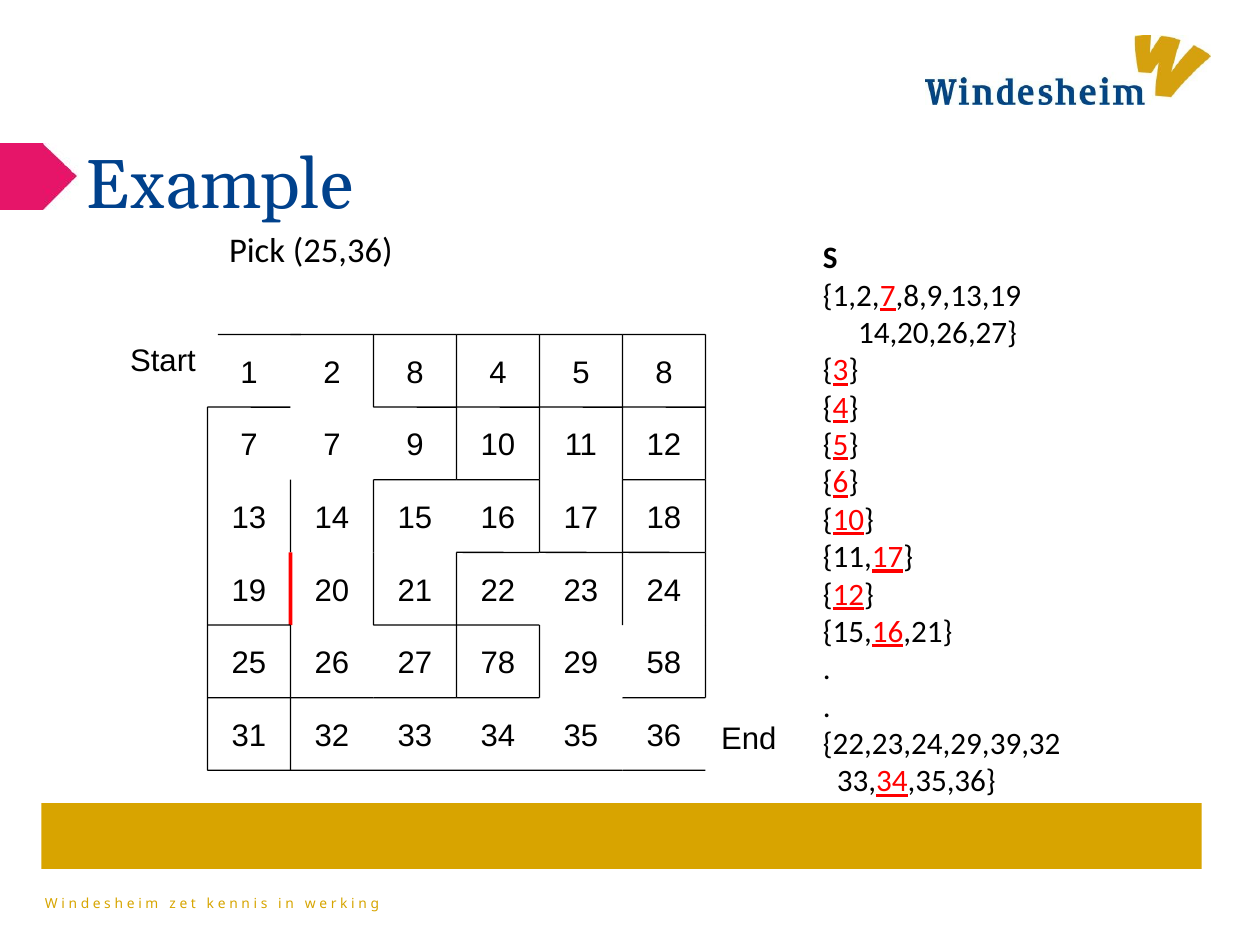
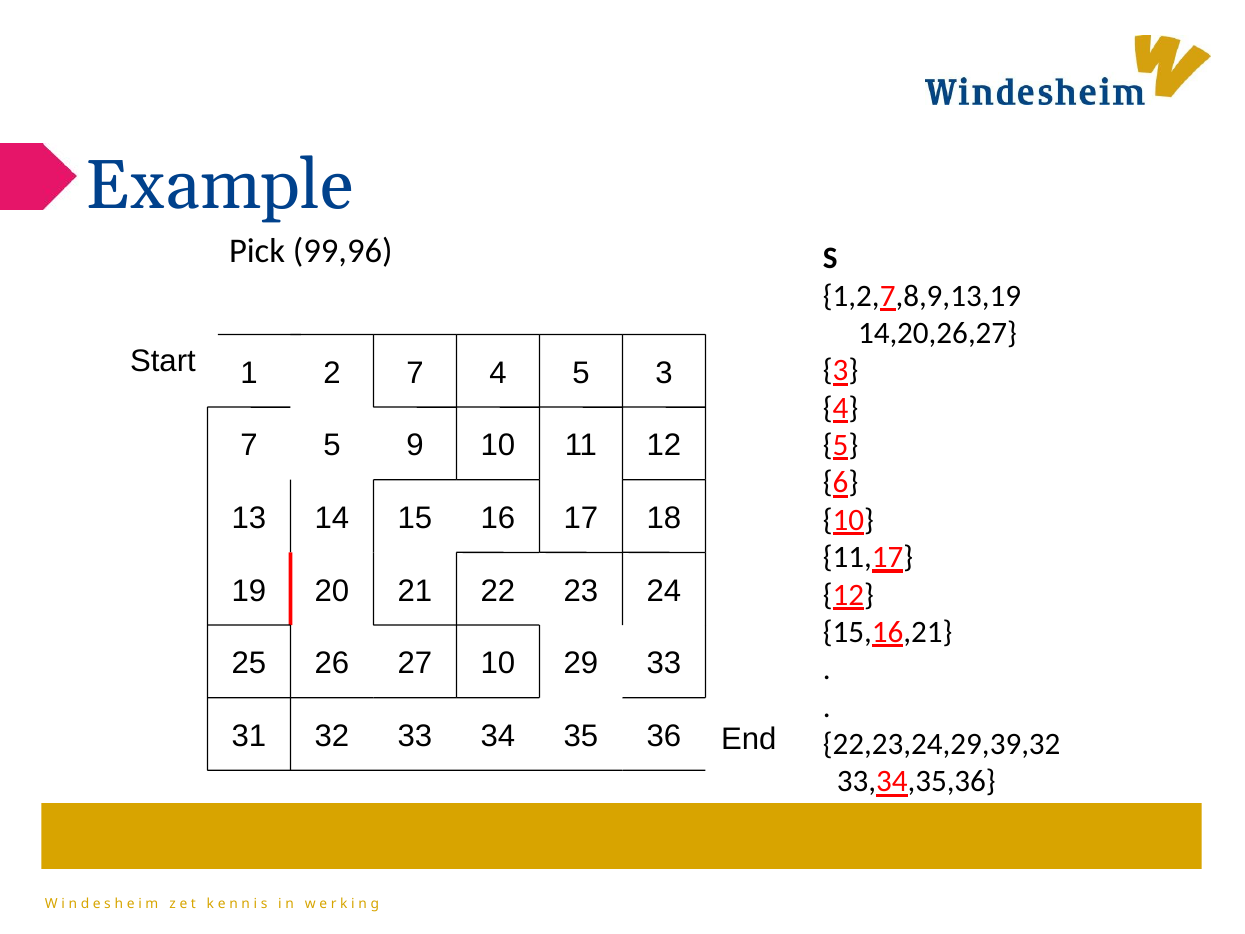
25,36: 25,36 -> 99,96 (343, 251)
2 8: 8 -> 7 (415, 373)
5 8: 8 -> 3 (664, 373)
7 7: 7 -> 5 (332, 445)
27 78: 78 -> 10 (498, 663)
29 58: 58 -> 33 (664, 663)
